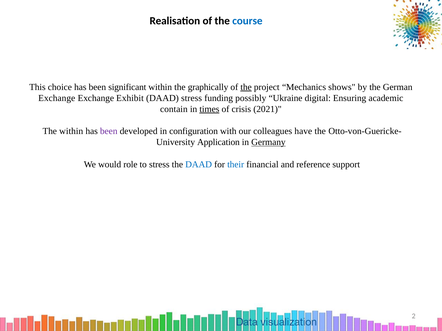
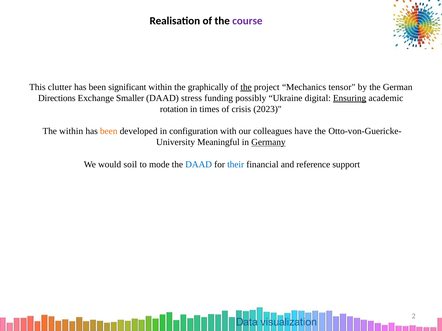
course colour: blue -> purple (247, 21)
choice: choice -> clutter (60, 87)
shows: shows -> tensor (342, 87)
Exchange: Exchange -> Directions (57, 98)
Exhibit: Exhibit -> Smaller (130, 98)
Ensuring underline: none -> present (350, 98)
contain: contain -> rotation (174, 109)
times underline: present -> none (209, 109)
2021: 2021 -> 2023 (267, 109)
been colour: purple -> orange (109, 131)
Application: Application -> Meaningful (218, 142)
role: role -> soil (130, 165)
to stress: stress -> mode (159, 165)
